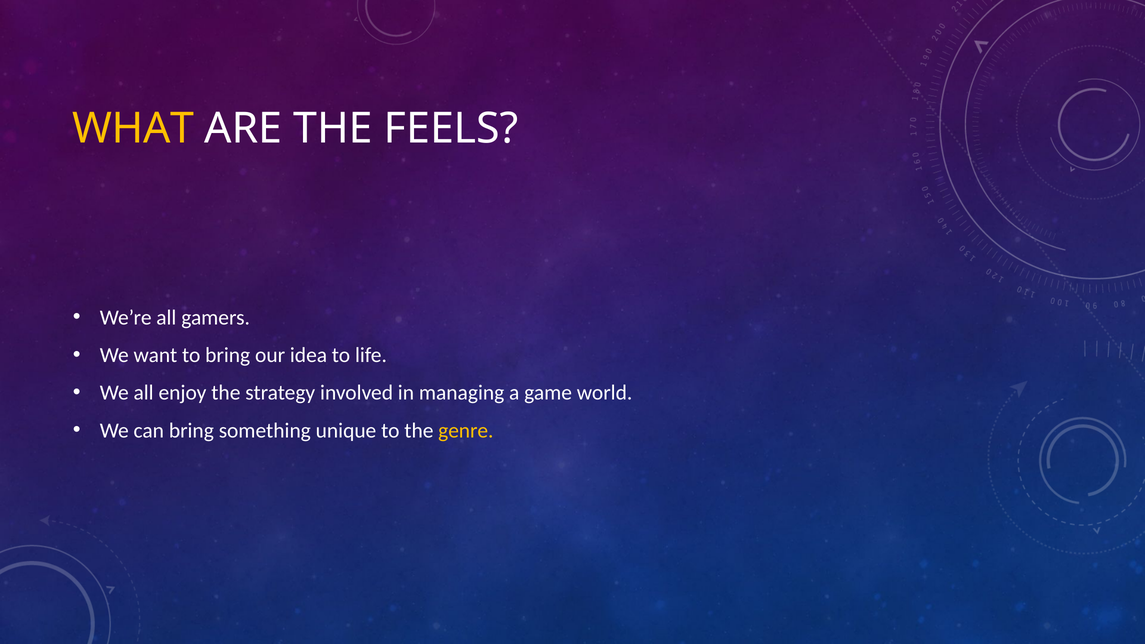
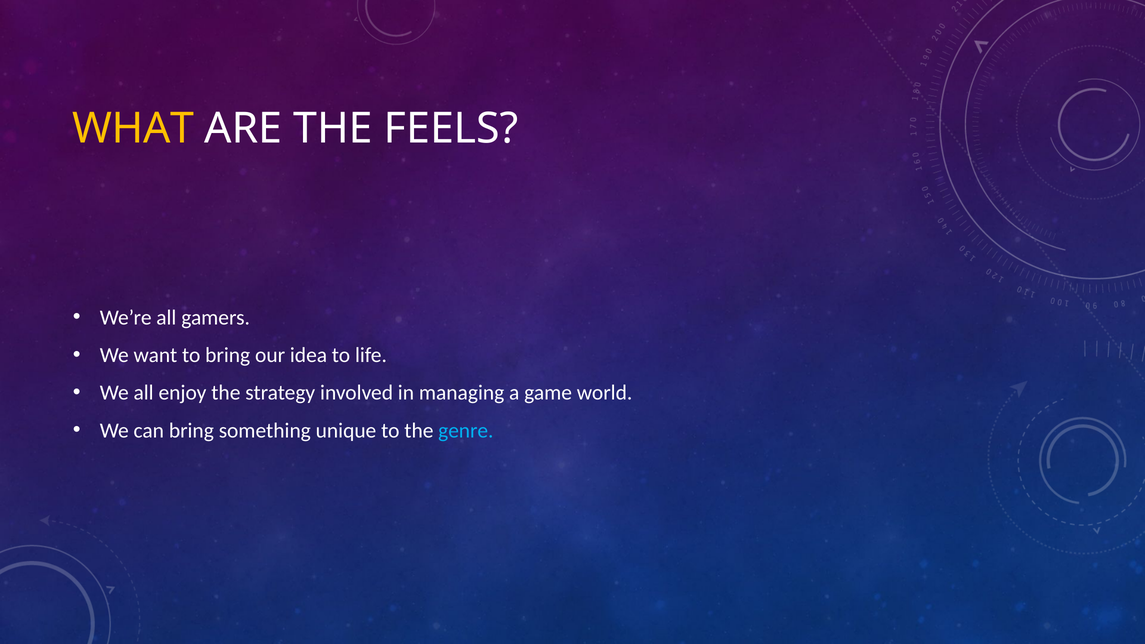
genre colour: yellow -> light blue (466, 431)
